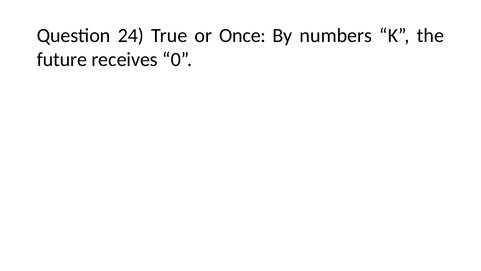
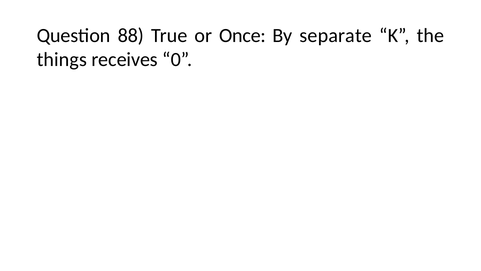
24: 24 -> 88 (131, 35)
numbers: numbers -> separate (336, 35)
future: future -> things (62, 59)
